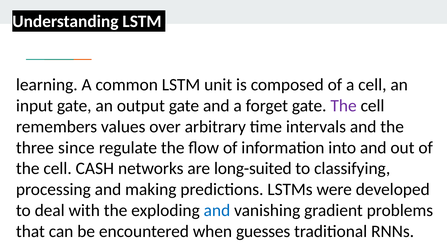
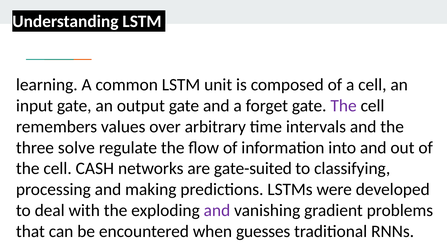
since: since -> solve (76, 147)
long-suited: long-suited -> gate-suited (253, 168)
and colour: blue -> purple (217, 210)
